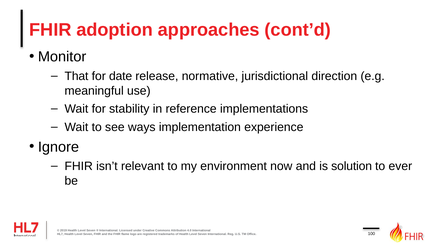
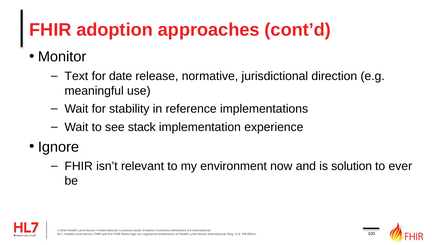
That: That -> Text (76, 76)
ways: ways -> stack (142, 127)
